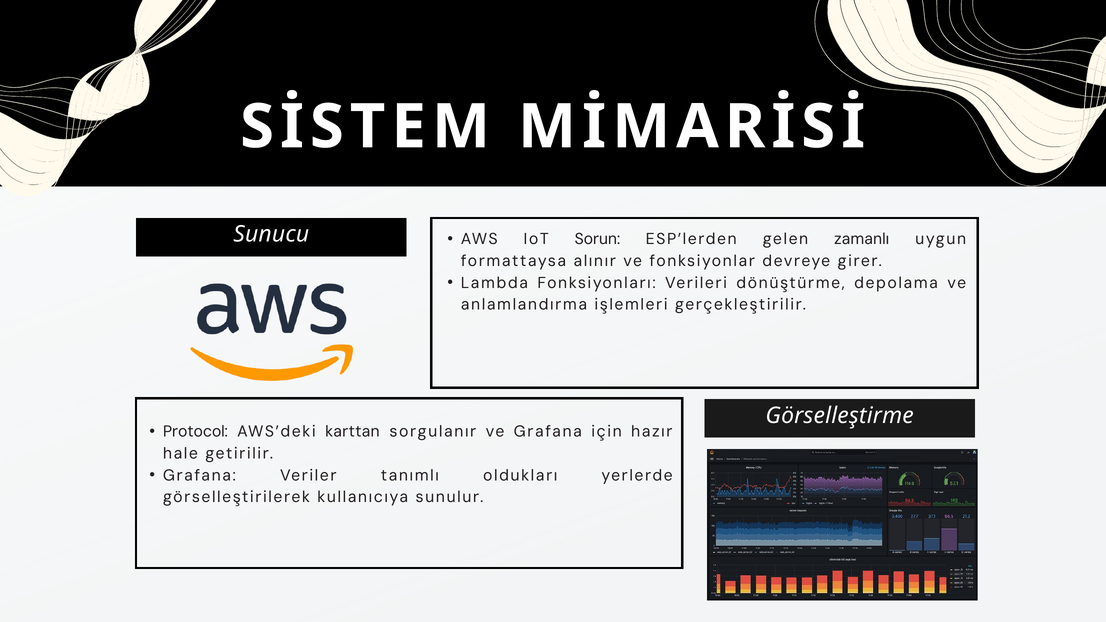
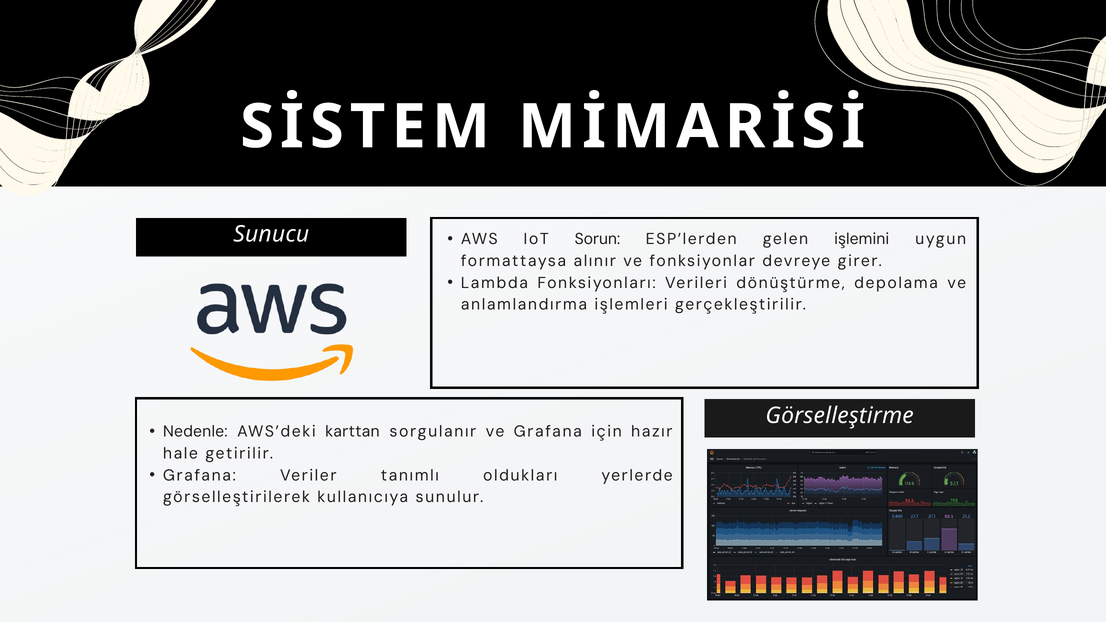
zamanlı: zamanlı -> işlemini (862, 239)
Protocol: Protocol -> Nedenle (195, 432)
